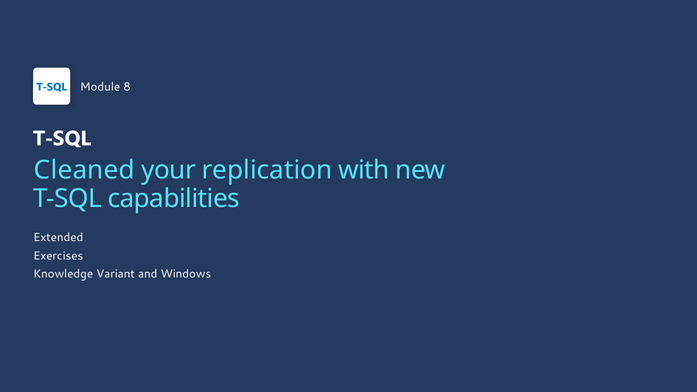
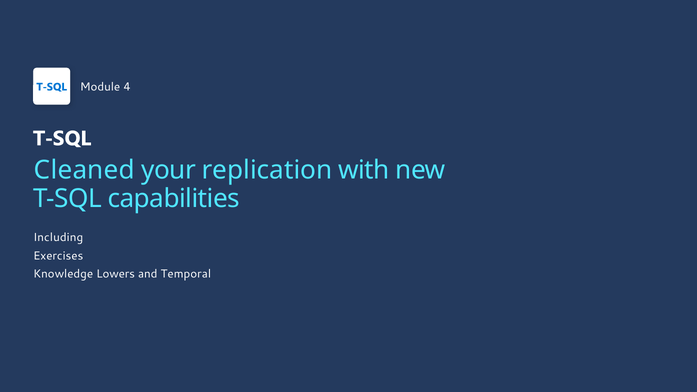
8: 8 -> 4 (127, 87)
Extended: Extended -> Including (58, 238)
Variant: Variant -> Lowers (116, 274)
Windows: Windows -> Temporal (186, 274)
